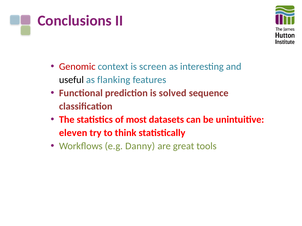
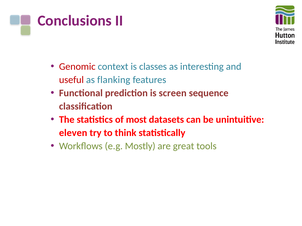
screen: screen -> classes (153, 67)
useful colour: black -> red (71, 80)
solved: solved -> screen (173, 93)
Danny: Danny -> Mostly (140, 146)
